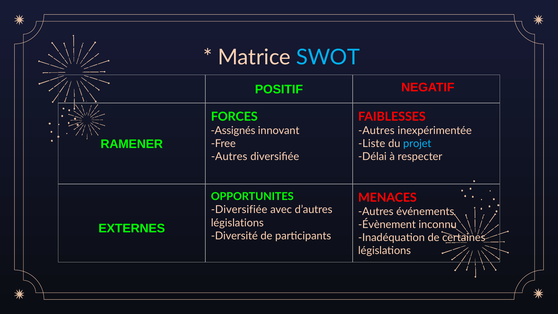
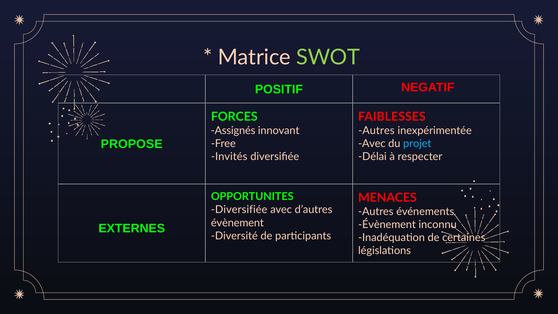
SWOT colour: light blue -> light green (328, 57)
RAMENER: RAMENER -> PROPOSE (132, 144)
Liste: Liste -> Avec (372, 144)
Autres: Autres -> Invités (229, 157)
législations: législations -> évènement (237, 223)
